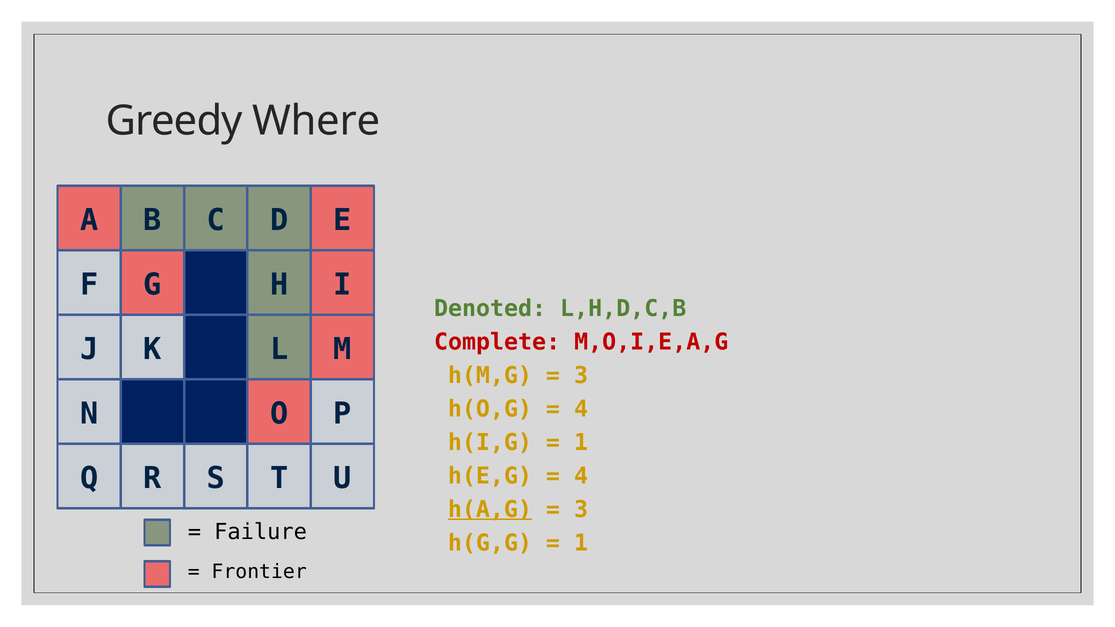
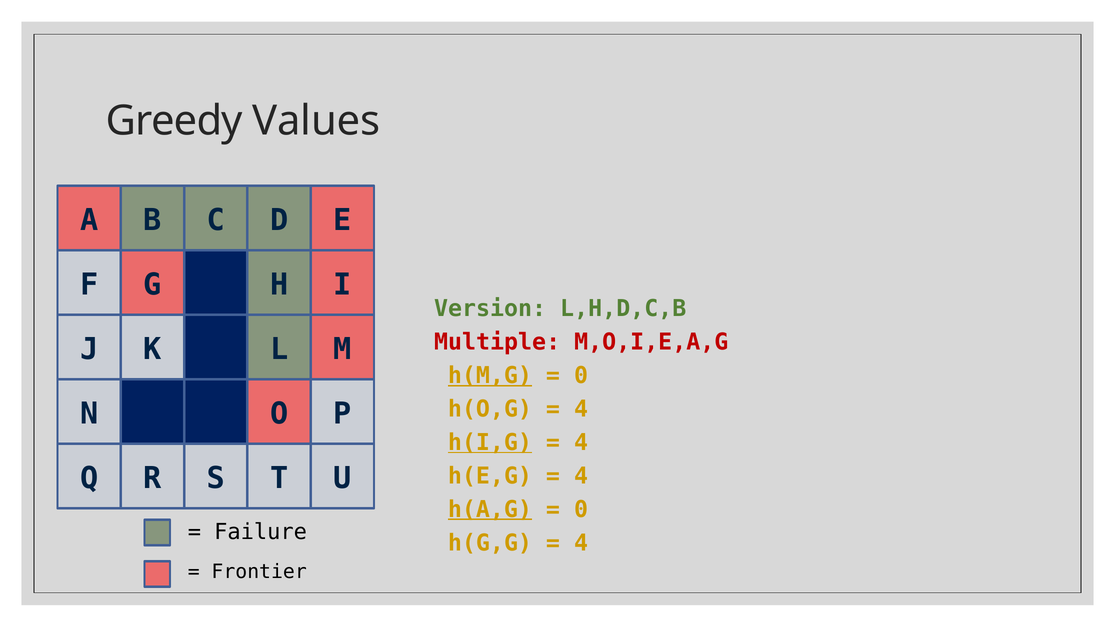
Where: Where -> Values (316, 121)
Denoted: Denoted -> Version (490, 309)
Complete: Complete -> Multiple (497, 342)
h(M,G underline: none -> present (490, 376)
3: 3 -> 0 (581, 376)
h(I,G underline: none -> present (490, 443)
1: 1 -> 4 (581, 443)
3: 3 -> 0 (581, 510)
1: 1 -> 4 (581, 543)
